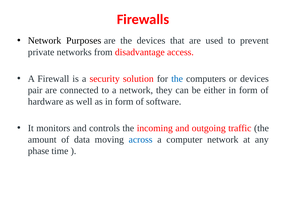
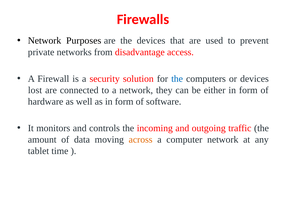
pair: pair -> lost (35, 90)
across colour: blue -> orange (141, 140)
phase: phase -> tablet (38, 151)
